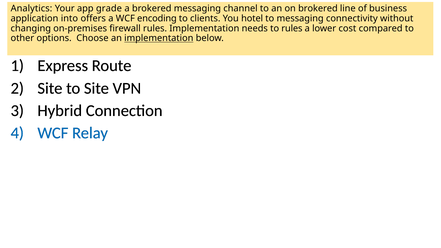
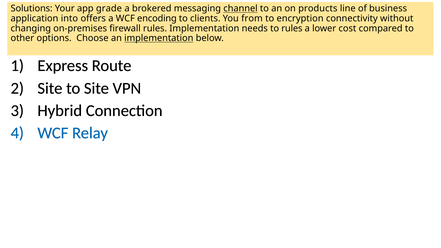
Analytics: Analytics -> Solutions (32, 9)
channel underline: none -> present (240, 9)
on brokered: brokered -> products (318, 9)
hotel: hotel -> from (252, 18)
to messaging: messaging -> encryption (300, 18)
